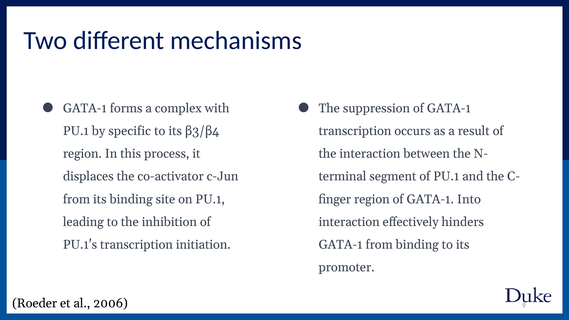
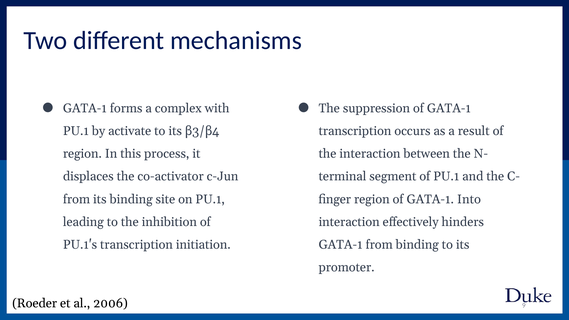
specific: specific -> activate (130, 131)
